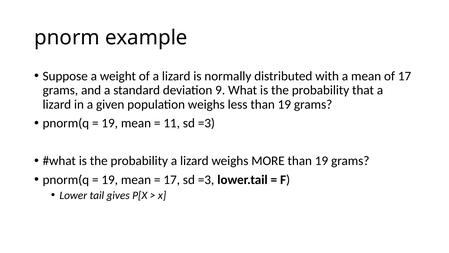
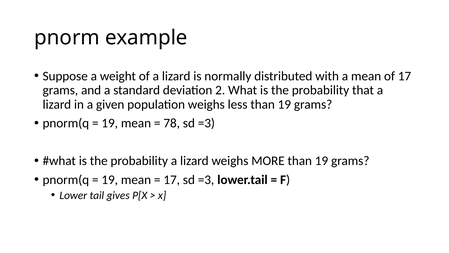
9: 9 -> 2 (220, 90)
11: 11 -> 78 (172, 123)
